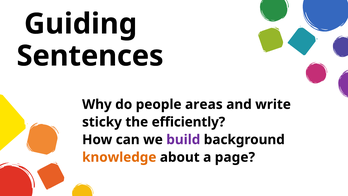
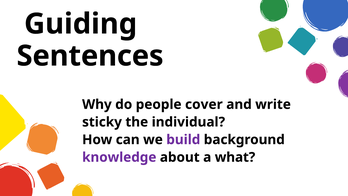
areas: areas -> cover (204, 104)
efficiently: efficiently -> individual (188, 122)
knowledge colour: orange -> purple (119, 157)
page: page -> what (235, 157)
